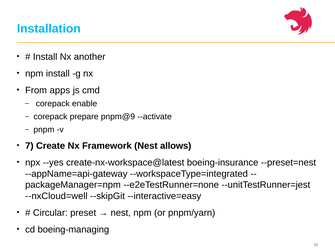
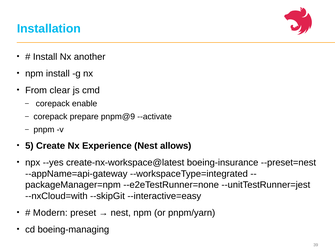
apps: apps -> clear (60, 90)
7: 7 -> 5 (29, 146)
Framework: Framework -> Experience (107, 146)
--nxCloud=well: --nxCloud=well -> --nxCloud=with (56, 196)
Circular: Circular -> Modern (50, 213)
